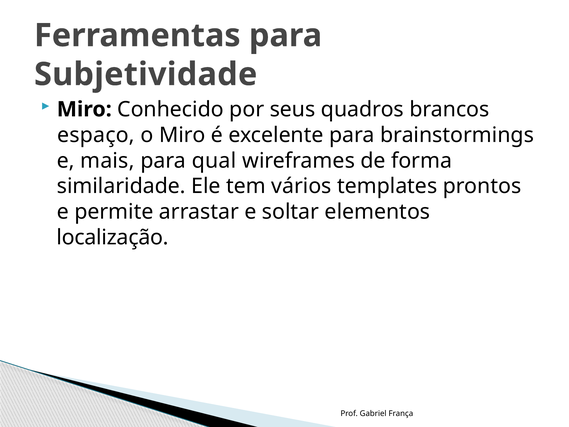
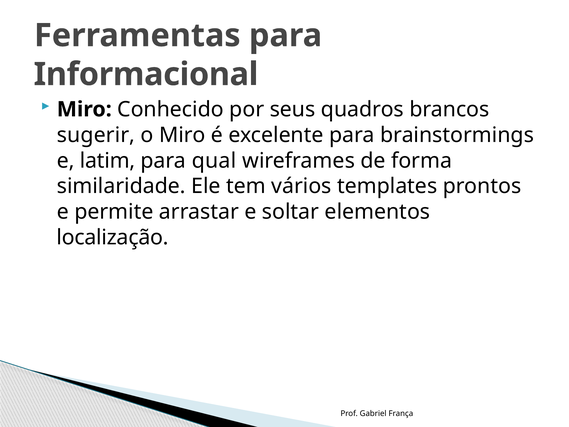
Subjetividade: Subjetividade -> Informacional (146, 74)
espaço: espaço -> sugerir (96, 135)
mais: mais -> latim (108, 161)
